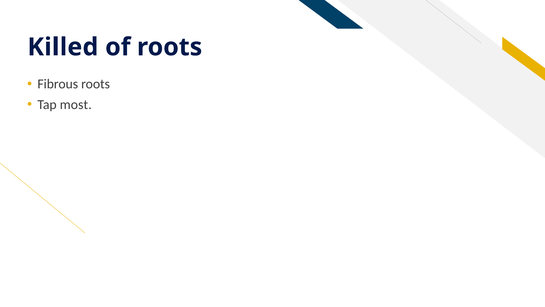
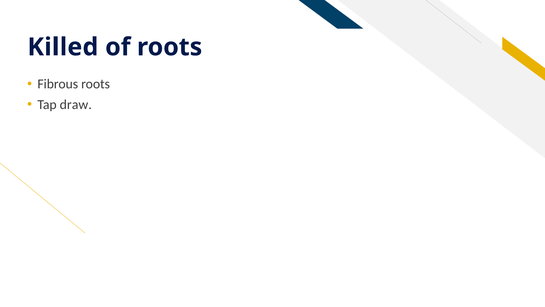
most: most -> draw (76, 104)
